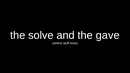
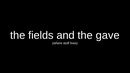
solve: solve -> fields (41, 35)
